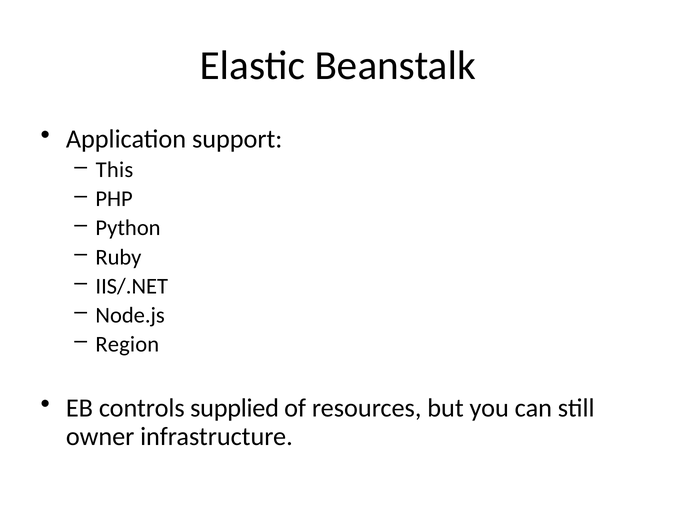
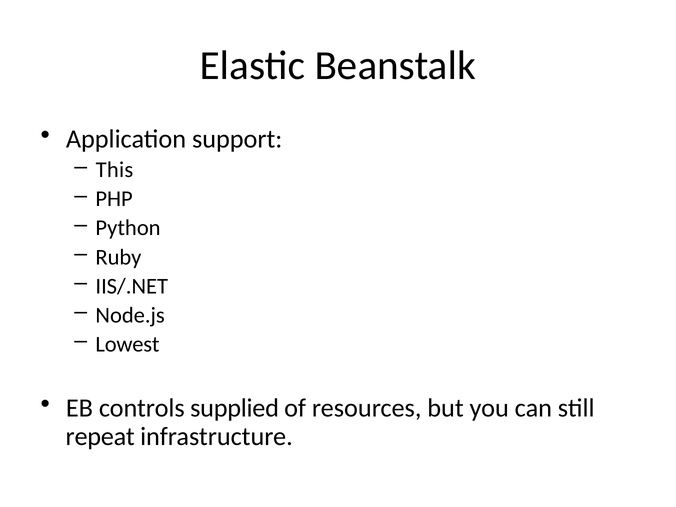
Region: Region -> Lowest (127, 344)
owner: owner -> repeat (100, 437)
